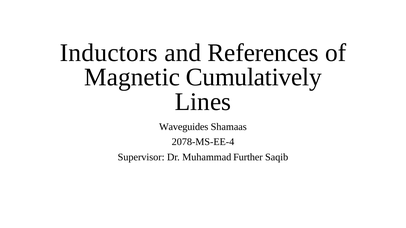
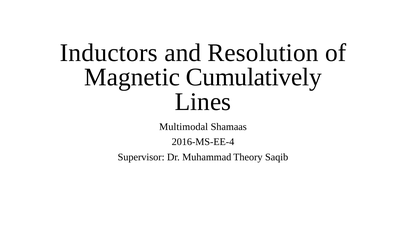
References: References -> Resolution (263, 53)
Waveguides: Waveguides -> Multimodal (184, 127)
2078-MS-EE-4: 2078-MS-EE-4 -> 2016-MS-EE-4 (203, 142)
Further: Further -> Theory (248, 157)
